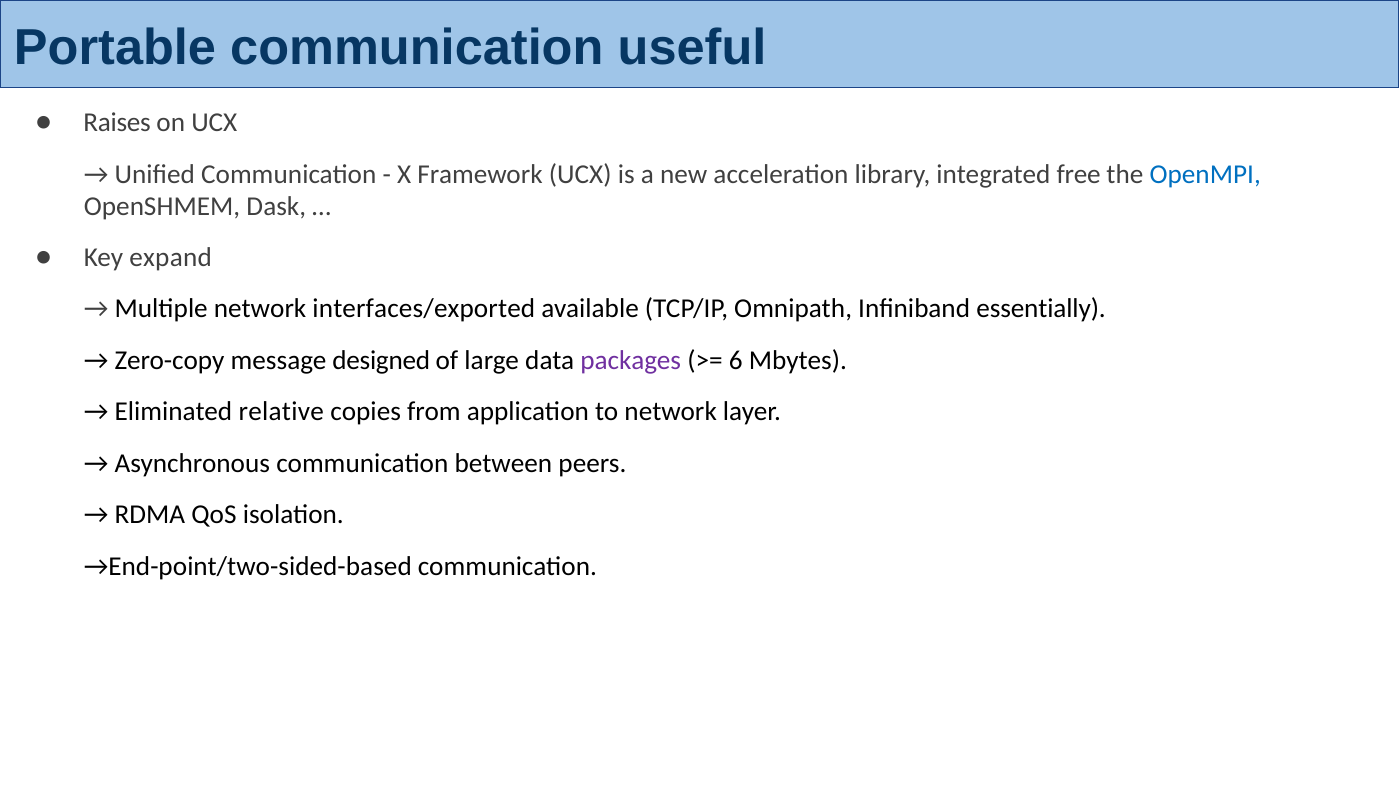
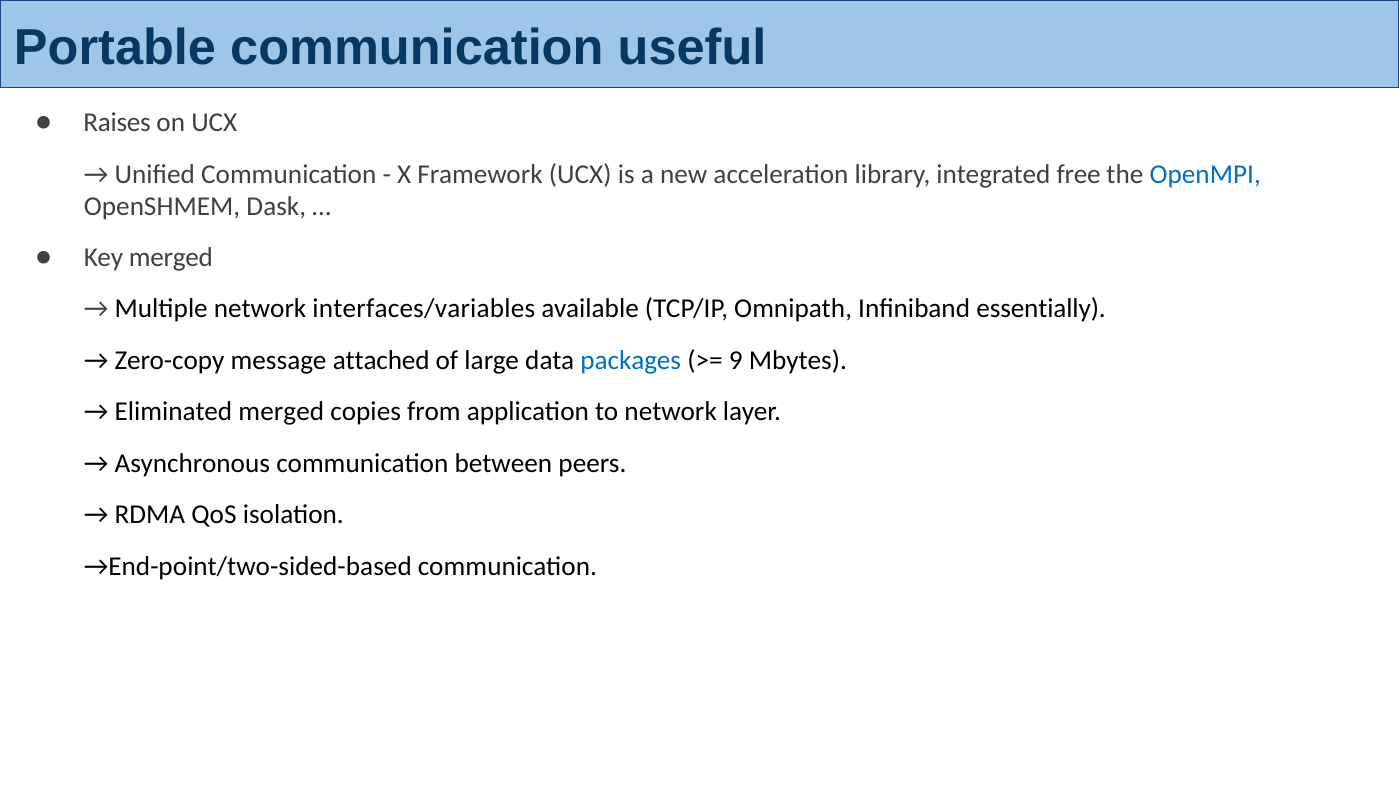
Key expand: expand -> merged (171, 258)
interfaces/exported: interfaces/exported -> interfaces/variables (424, 309)
designed: designed -> attached (381, 360)
packages colour: purple -> blue (631, 360)
6: 6 -> 9 (736, 360)
Eliminated relative: relative -> merged (281, 412)
